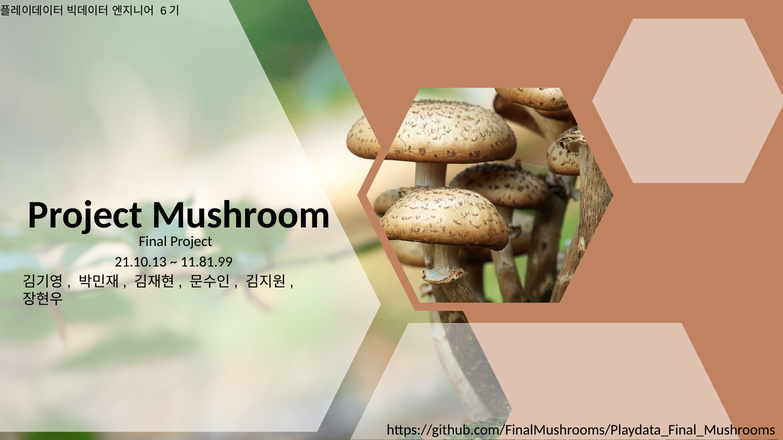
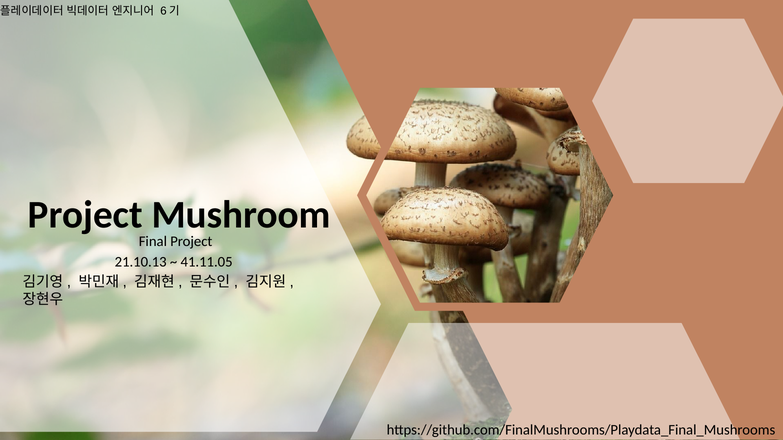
11.81.99: 11.81.99 -> 41.11.05 (207, 262)
